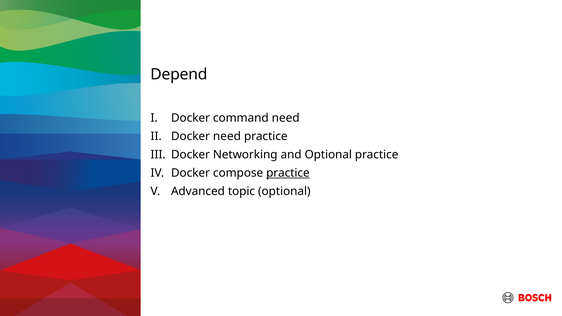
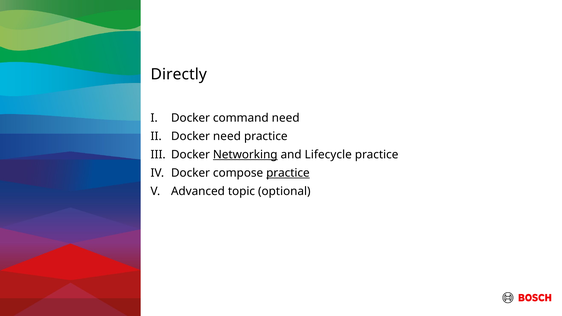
Depend: Depend -> Directly (179, 74)
Networking underline: none -> present (245, 155)
and Optional: Optional -> Lifecycle (328, 155)
